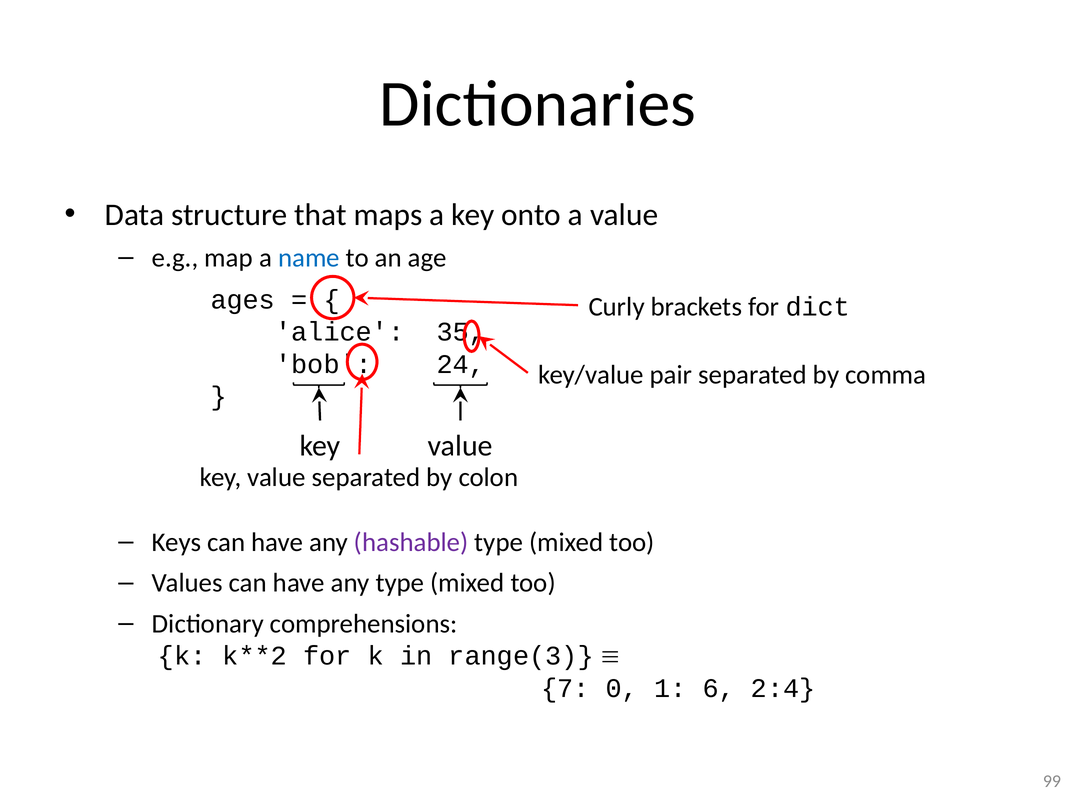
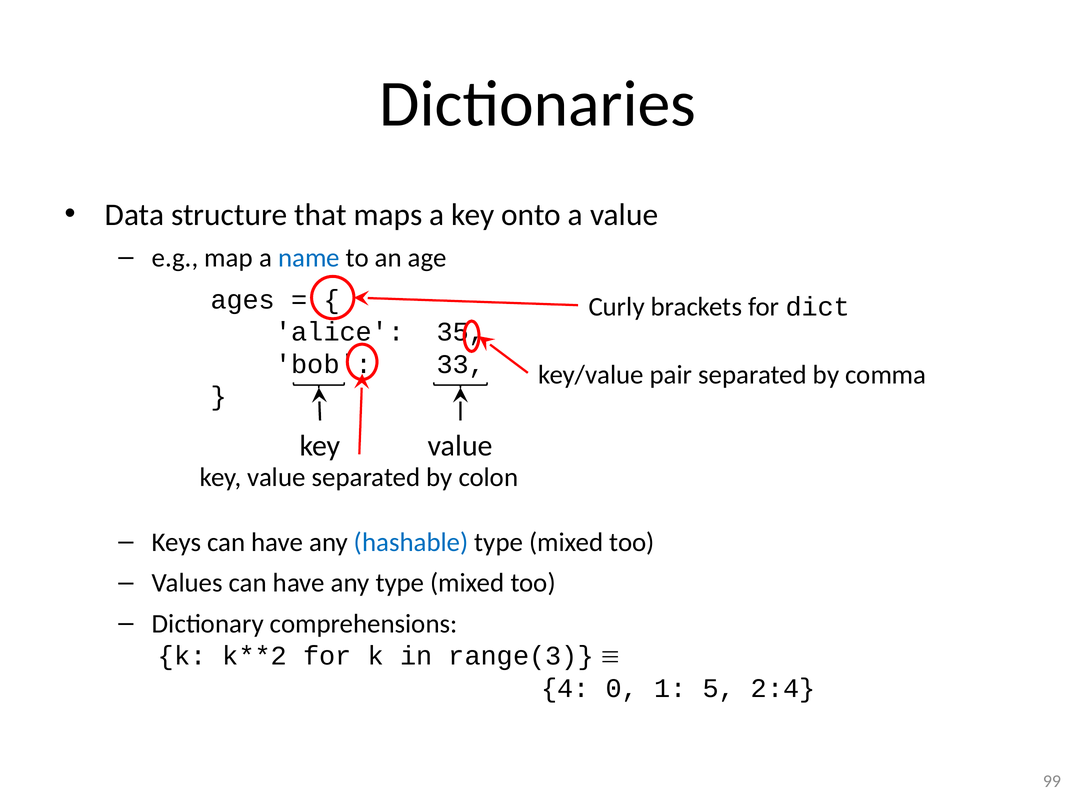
24: 24 -> 33 (461, 364)
hashable colour: purple -> blue (411, 542)
7: 7 -> 4 (565, 688)
6: 6 -> 5 (719, 688)
